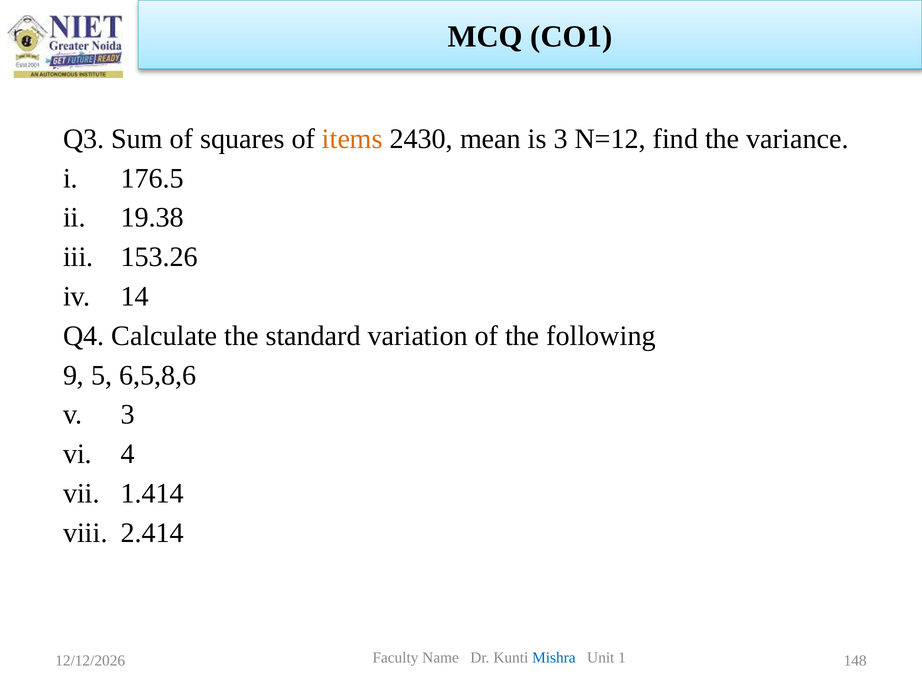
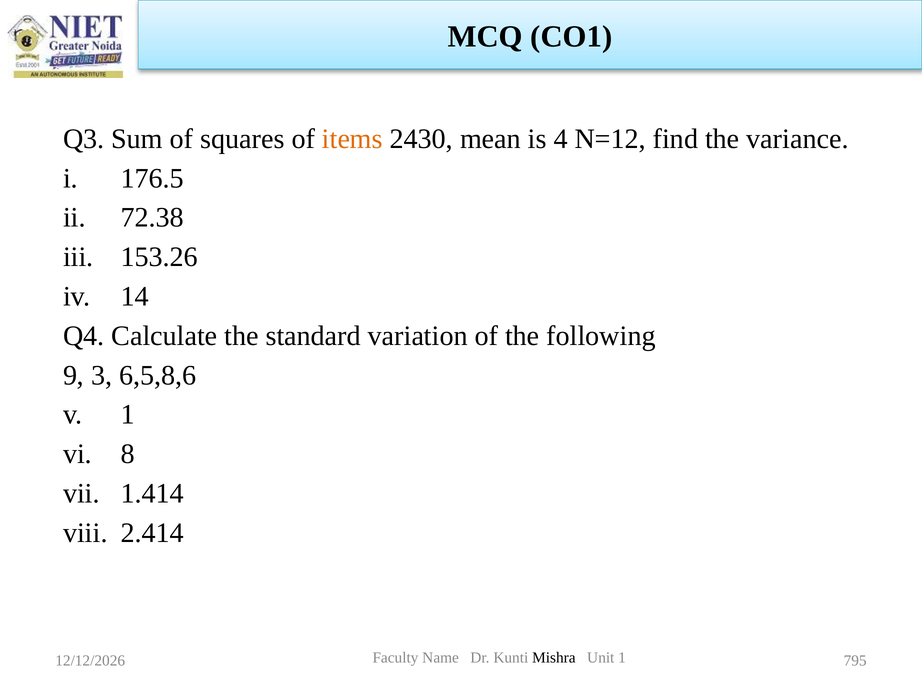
is 3: 3 -> 4 (561, 139)
19.38: 19.38 -> 72.38 (152, 217)
5: 5 -> 3 (102, 375)
3: 3 -> 1 (128, 414)
4: 4 -> 8 (128, 454)
Mishra colour: blue -> black (554, 657)
148: 148 -> 795 (855, 660)
